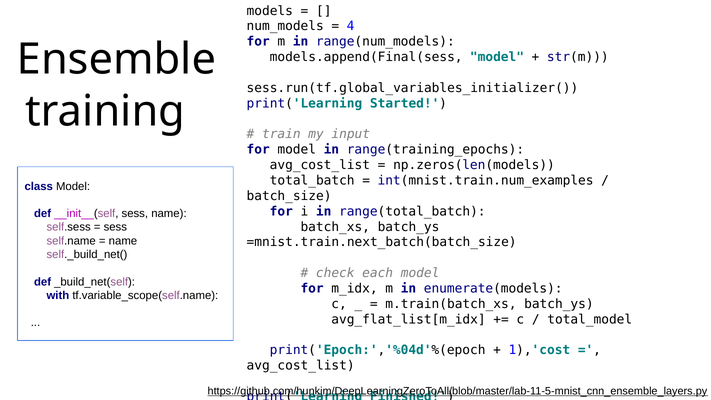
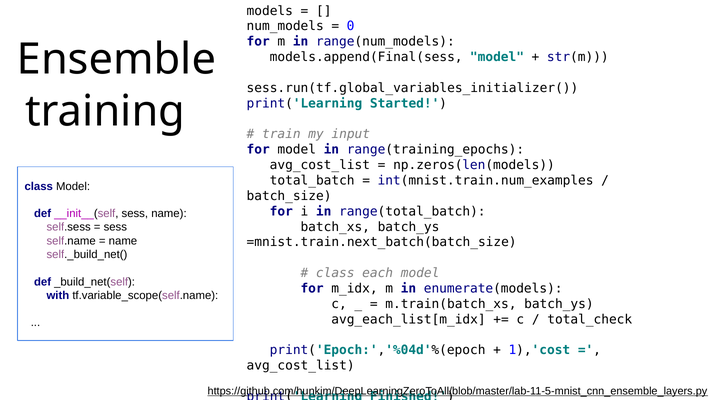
4: 4 -> 0 (351, 26)
check: check -> class (335, 273)
avg_flat_list[m_idx: avg_flat_list[m_idx -> avg_each_list[m_idx (408, 319)
total_model: total_model -> total_check (590, 319)
